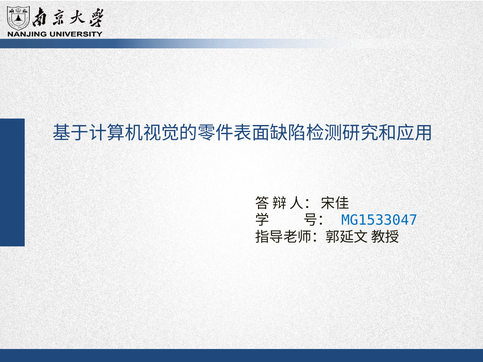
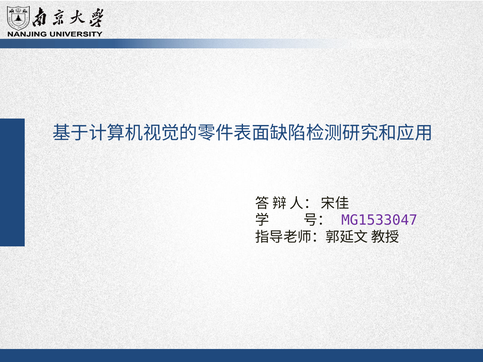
MG1533047 colour: blue -> purple (379, 220)
